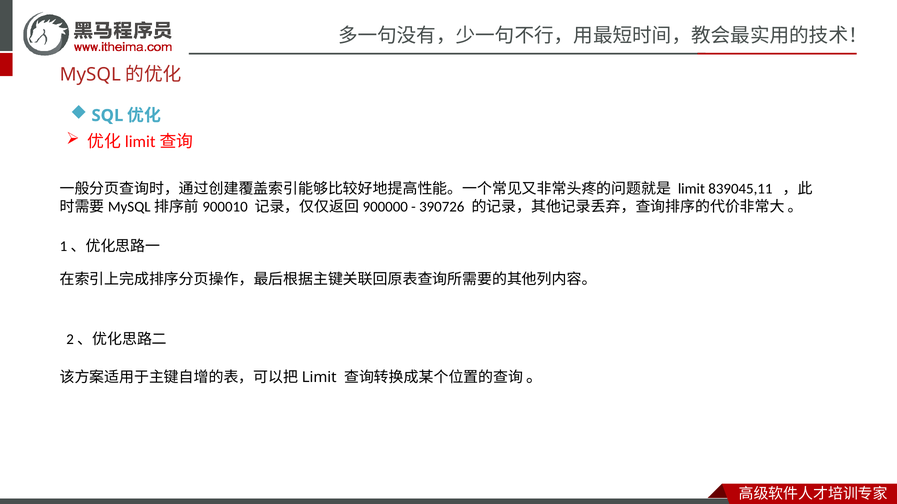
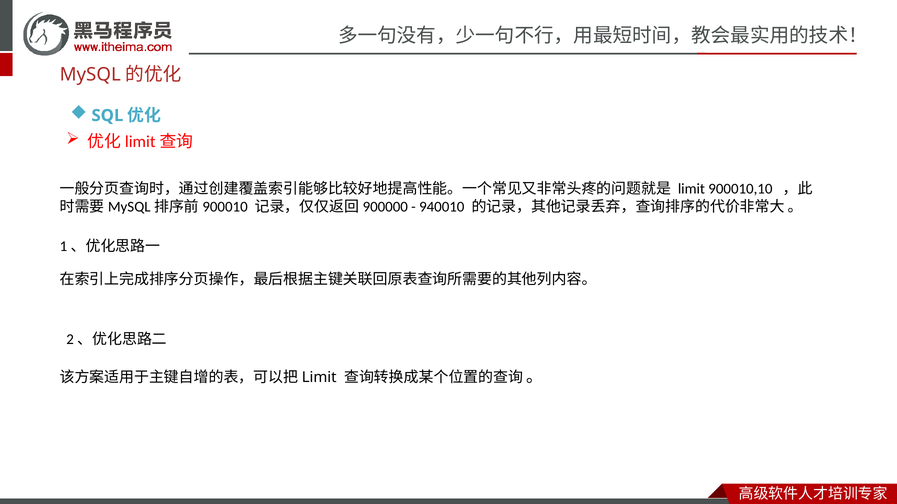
839045,11: 839045,11 -> 900010,10 (740, 189)
390726: 390726 -> 940010 (442, 207)
